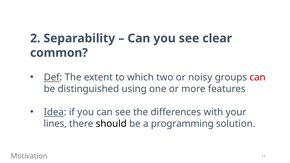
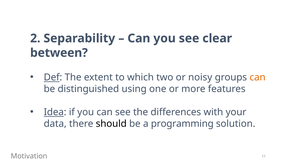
common: common -> between (59, 53)
can colour: red -> orange (258, 77)
lines: lines -> data (55, 124)
